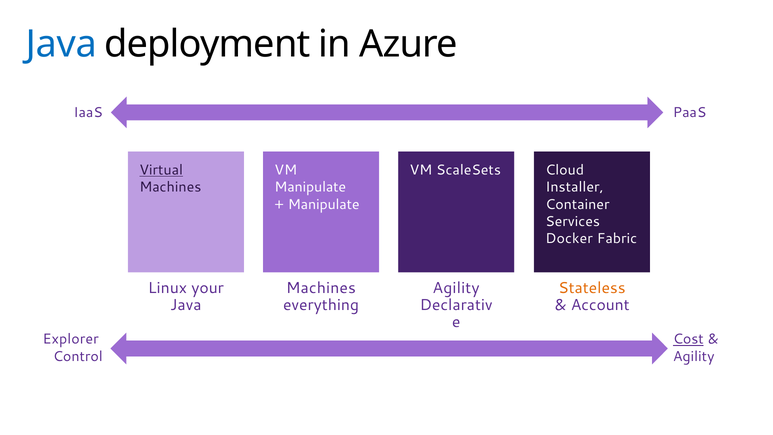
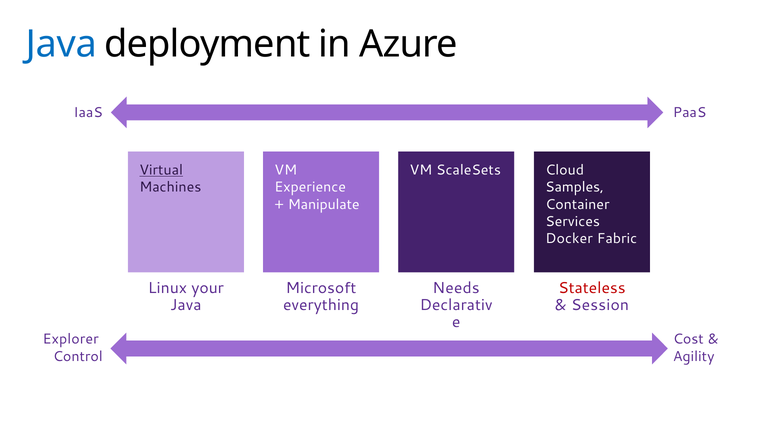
Manipulate: Manipulate -> Experience (310, 187)
Installer: Installer -> Samples (575, 187)
Machines: Machines -> Microsoft (321, 288)
Agility: Agility -> Needs (456, 288)
Stateless colour: orange -> red (592, 288)
Account: Account -> Session (600, 305)
Cost underline: present -> none (688, 339)
